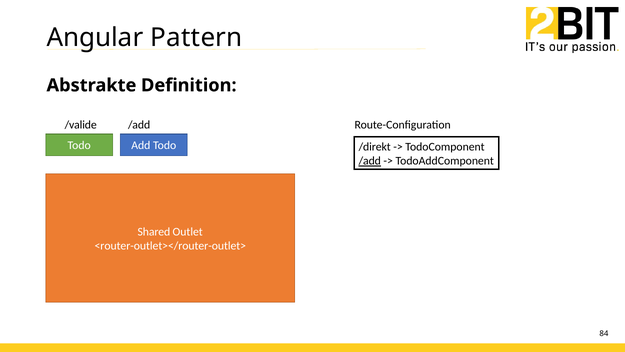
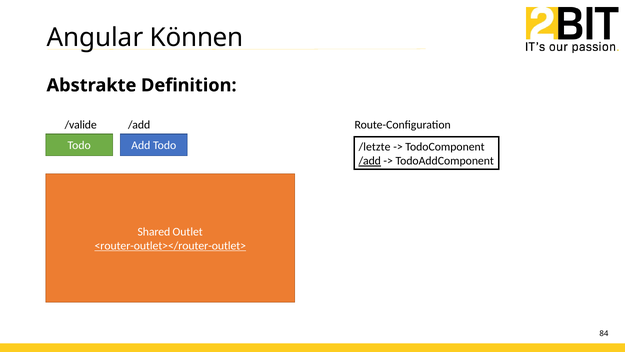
Pattern: Pattern -> Können (197, 38)
/direkt: /direkt -> /letzte (375, 147)
<router-outlet></router-outlet> underline: none -> present (170, 246)
